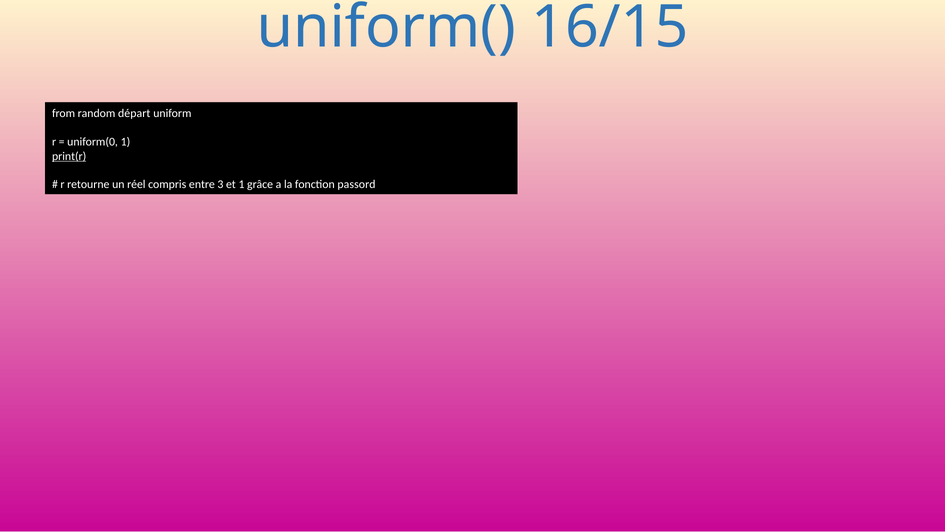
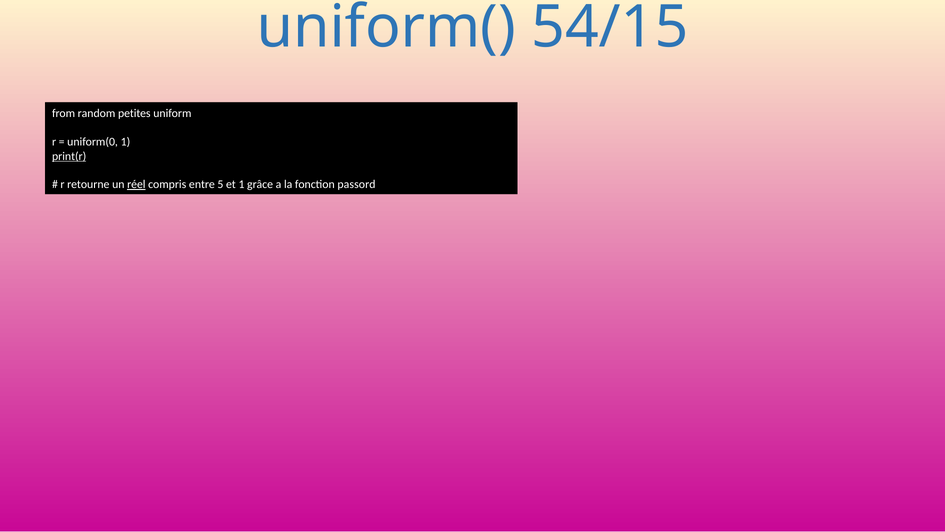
16/15: 16/15 -> 54/15 (610, 27)
départ: départ -> petites (134, 113)
réel underline: none -> present (136, 184)
3: 3 -> 5 (220, 184)
